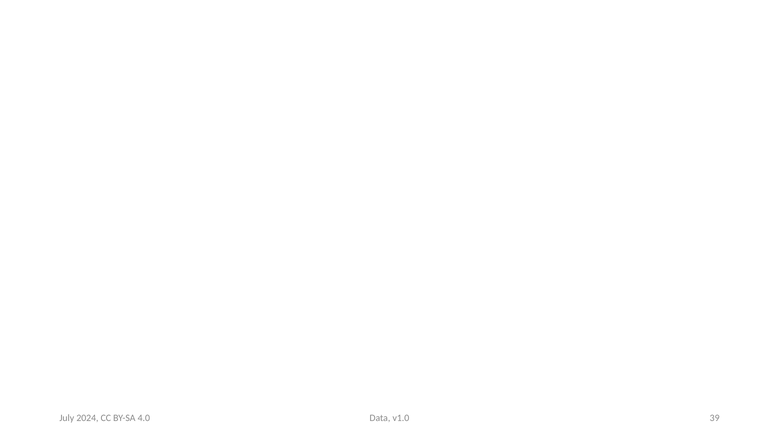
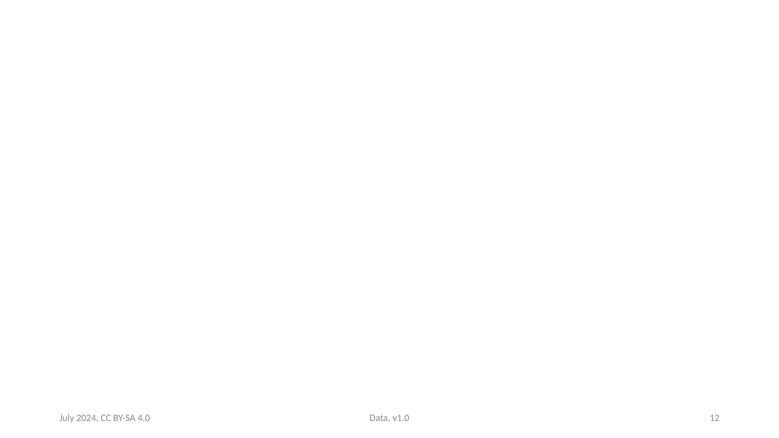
39: 39 -> 12 (715, 418)
